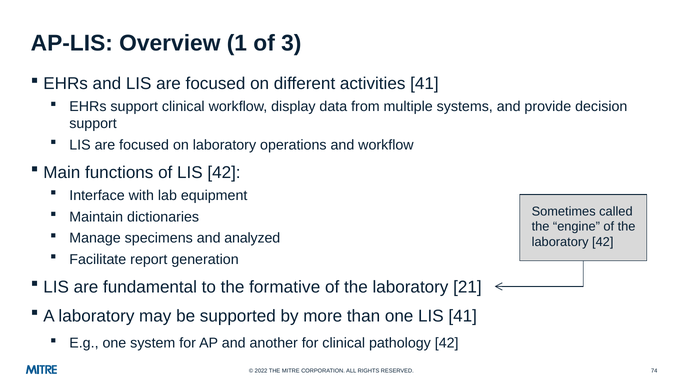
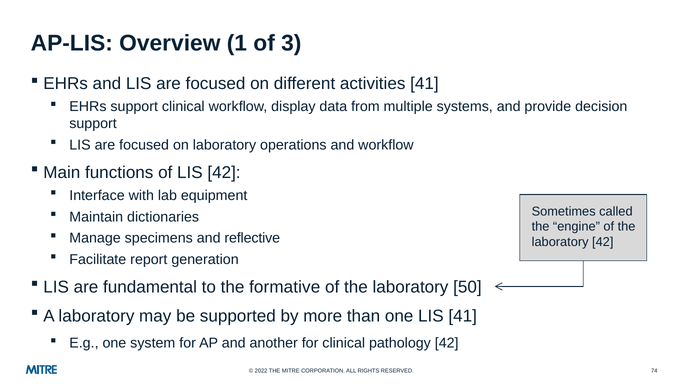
analyzed: analyzed -> reflective (252, 238)
21: 21 -> 50 (467, 287)
